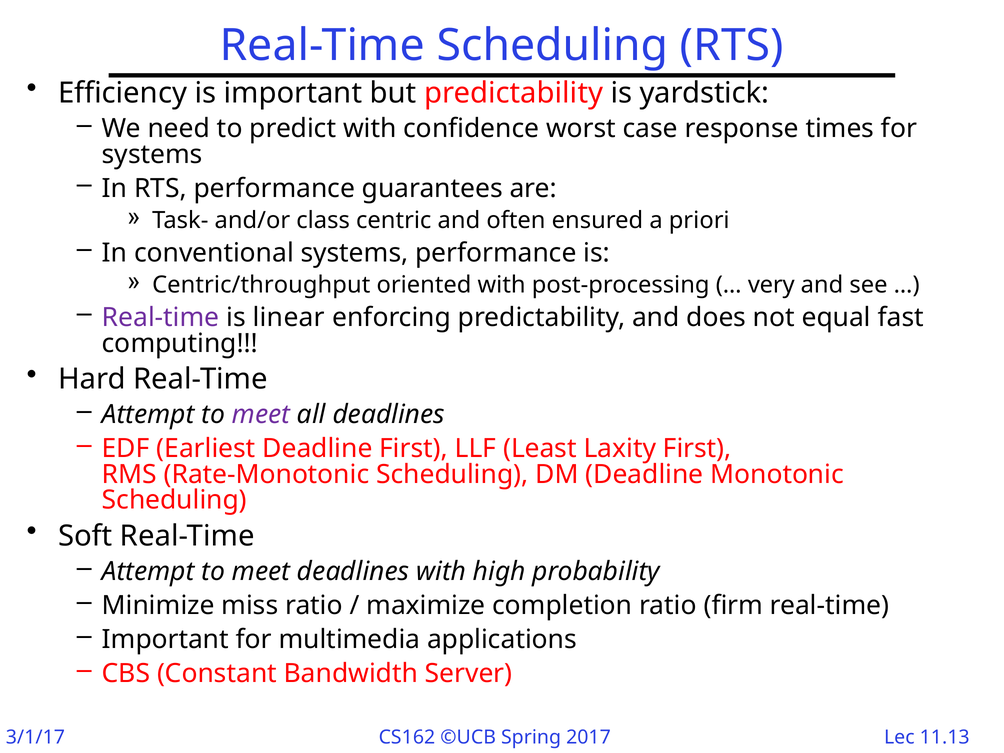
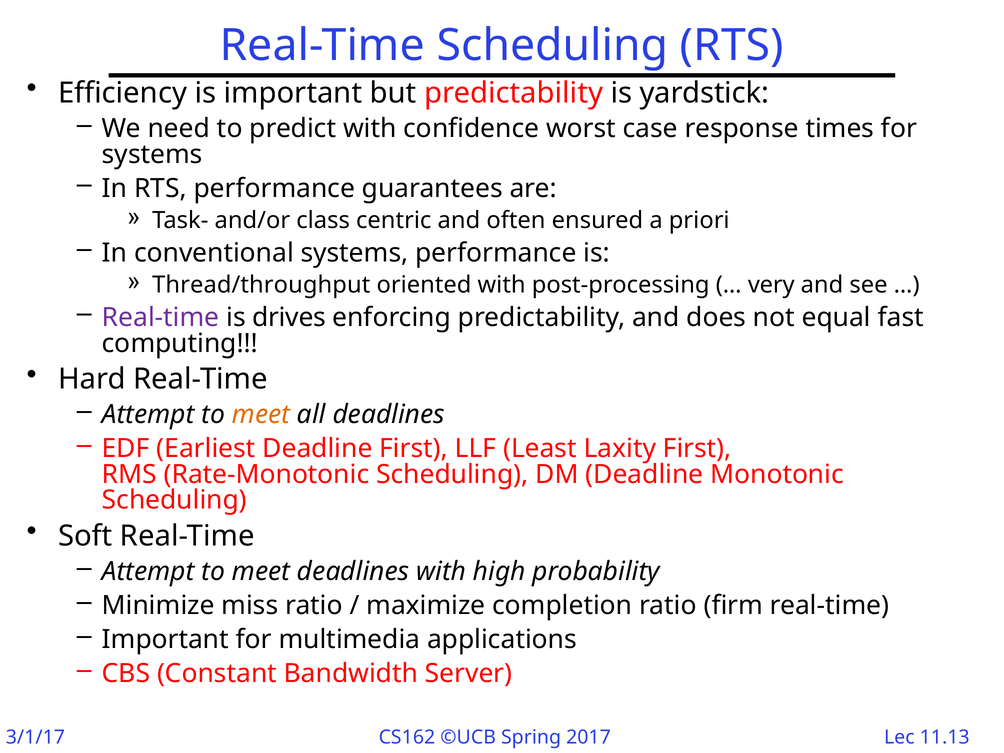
Centric/throughput: Centric/throughput -> Thread/throughput (261, 285)
linear: linear -> drives (289, 318)
meet colour: purple -> orange (261, 415)
